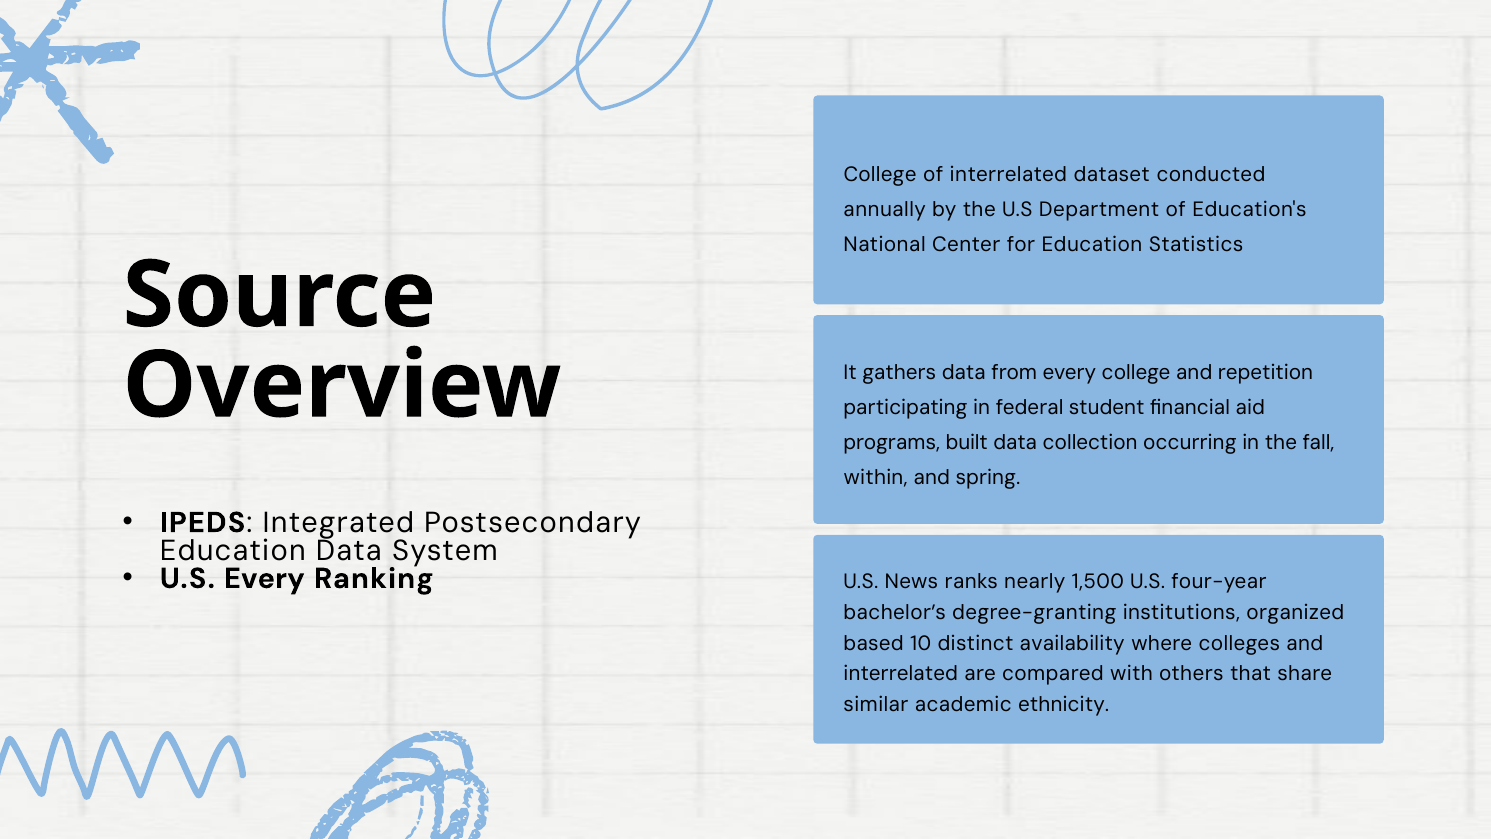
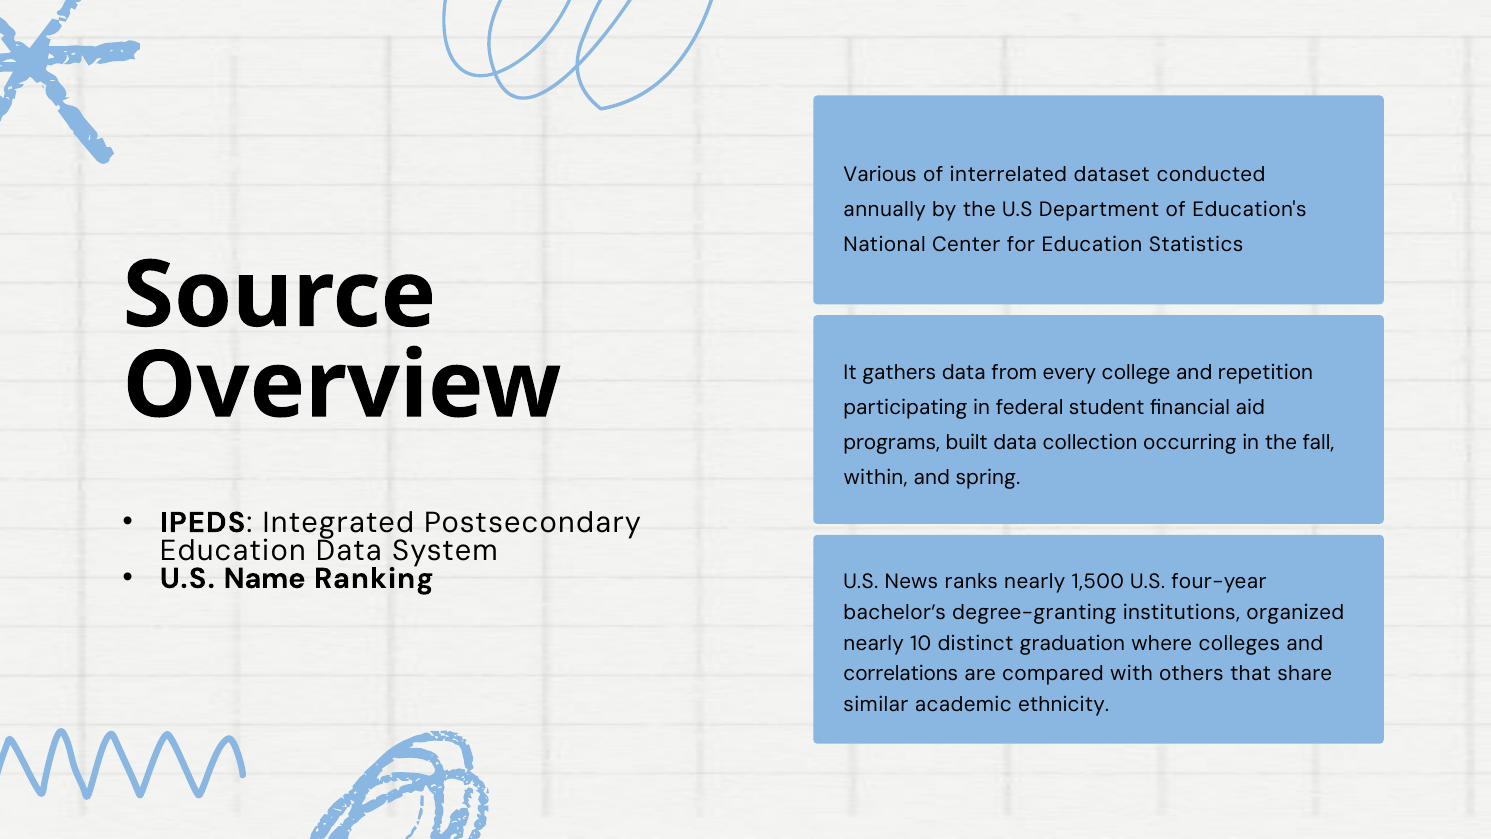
College: College -> Various (880, 174)
U.S Every: Every -> Name (265, 578)
based: based -> nearly (874, 643)
availability: availability -> graduation (1072, 643)
interrelated: interrelated -> correlations (901, 674)
